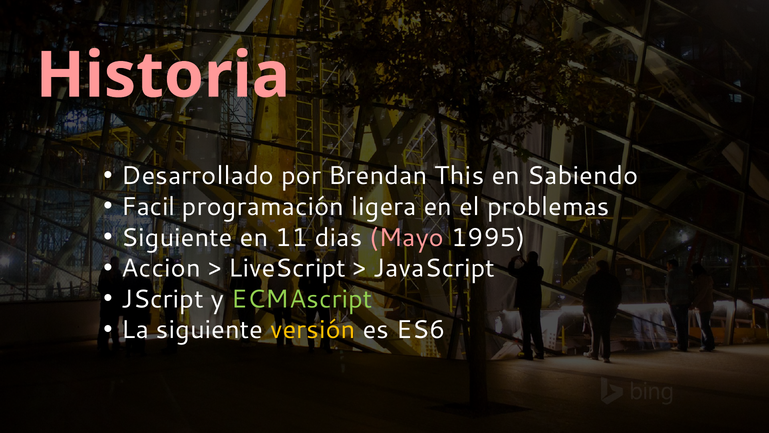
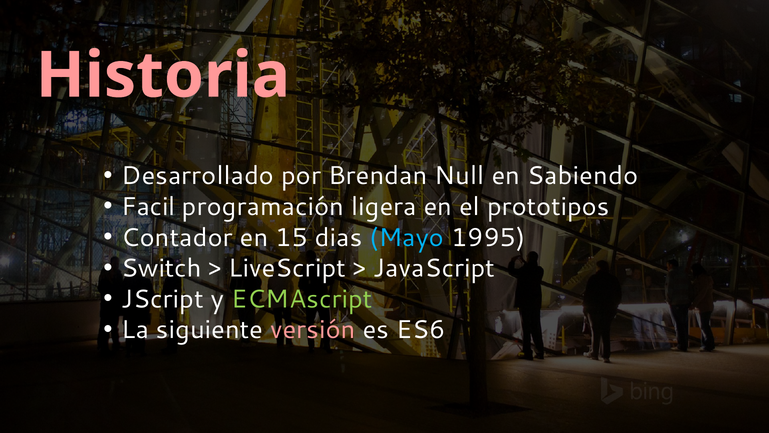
This: This -> Null (459, 176)
problemas: problemas -> prototipos (548, 207)
Siguiente: Siguiente -> Contador (177, 237)
11: 11 -> 15 (292, 237)
Mayo colour: pink -> light blue (407, 237)
Accion: Accion -> Switch (161, 268)
versión colour: yellow -> pink (313, 330)
